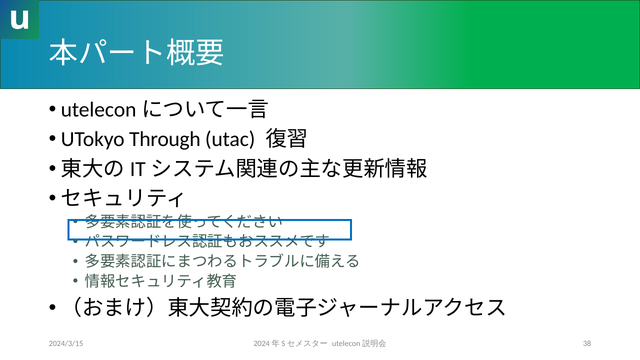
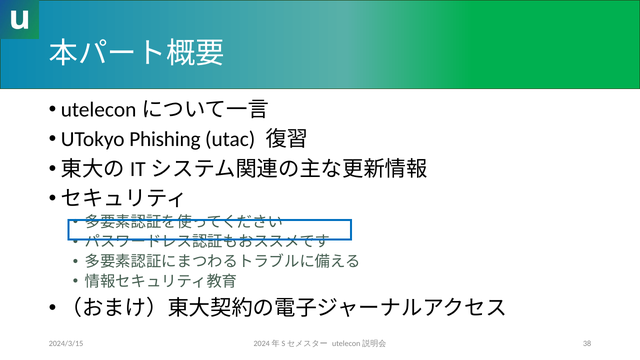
Through: Through -> Phishing (165, 139)
